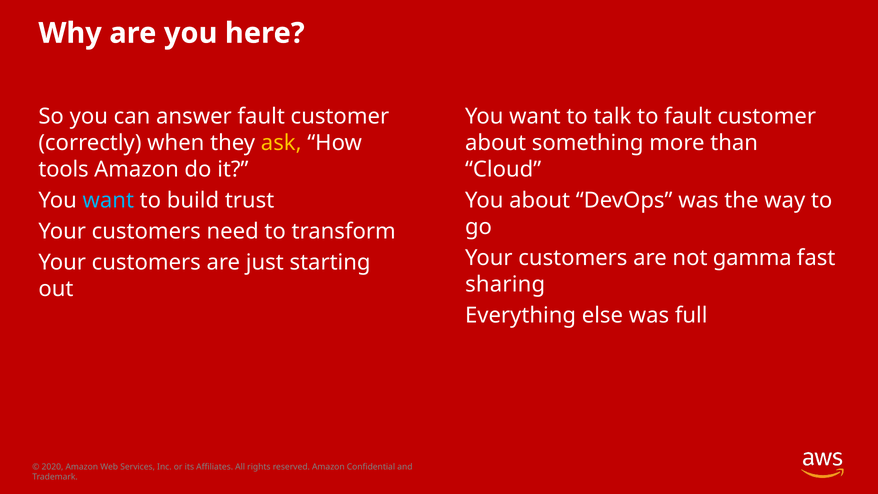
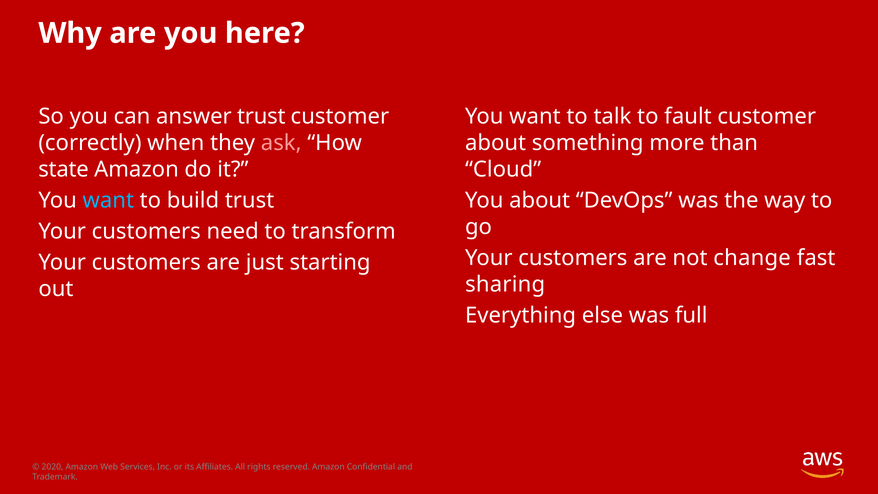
answer fault: fault -> trust (261, 116)
ask colour: yellow -> pink (281, 143)
tools: tools -> state (64, 169)
gamma: gamma -> change (752, 258)
